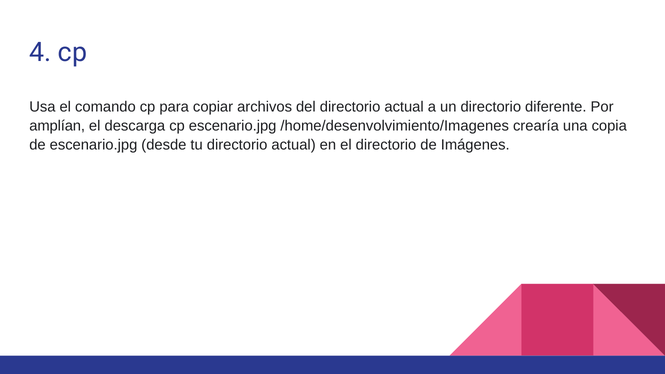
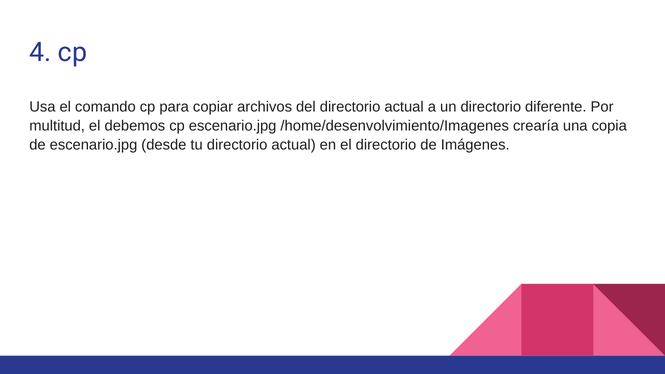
amplían: amplían -> multitud (57, 126)
descarga: descarga -> debemos (135, 126)
